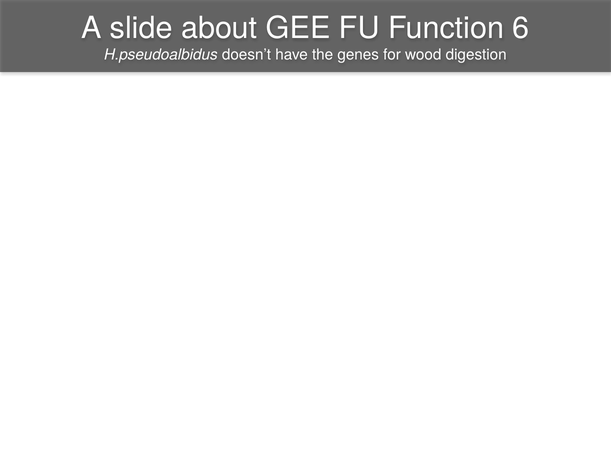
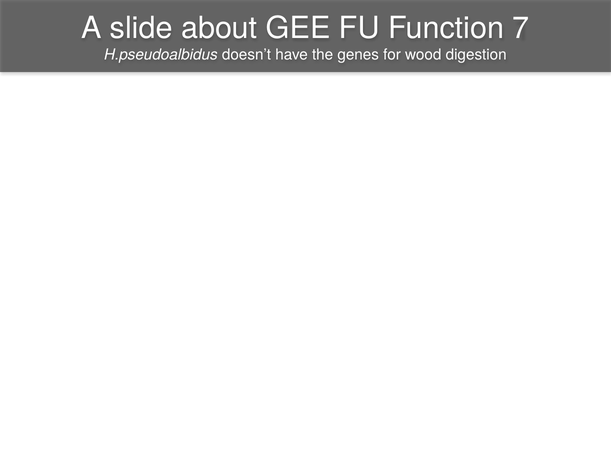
6: 6 -> 7 (521, 28)
